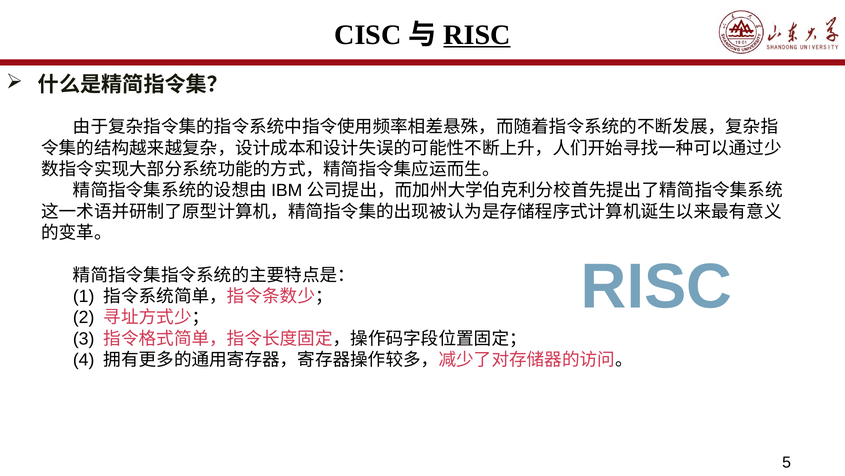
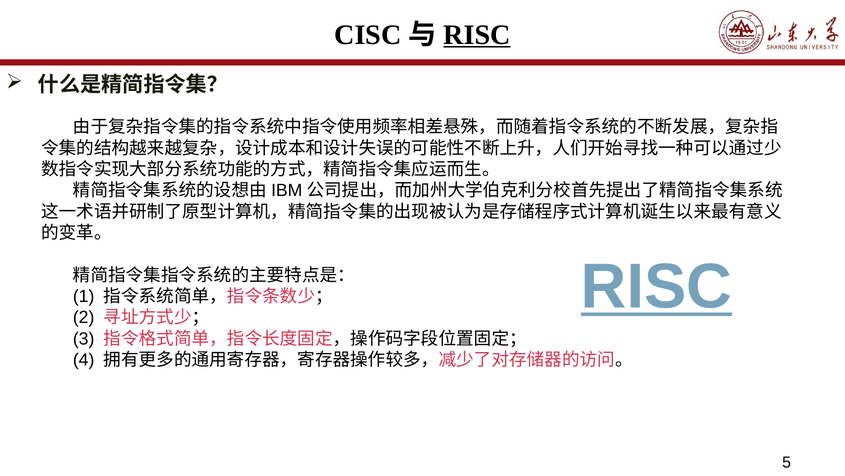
RISC underline: none -> present (657, 287)
